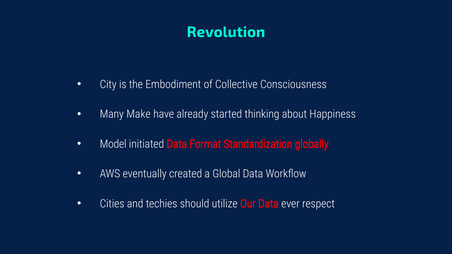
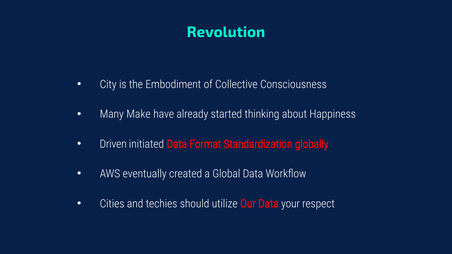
Model: Model -> Driven (113, 144)
ever: ever -> your (291, 204)
